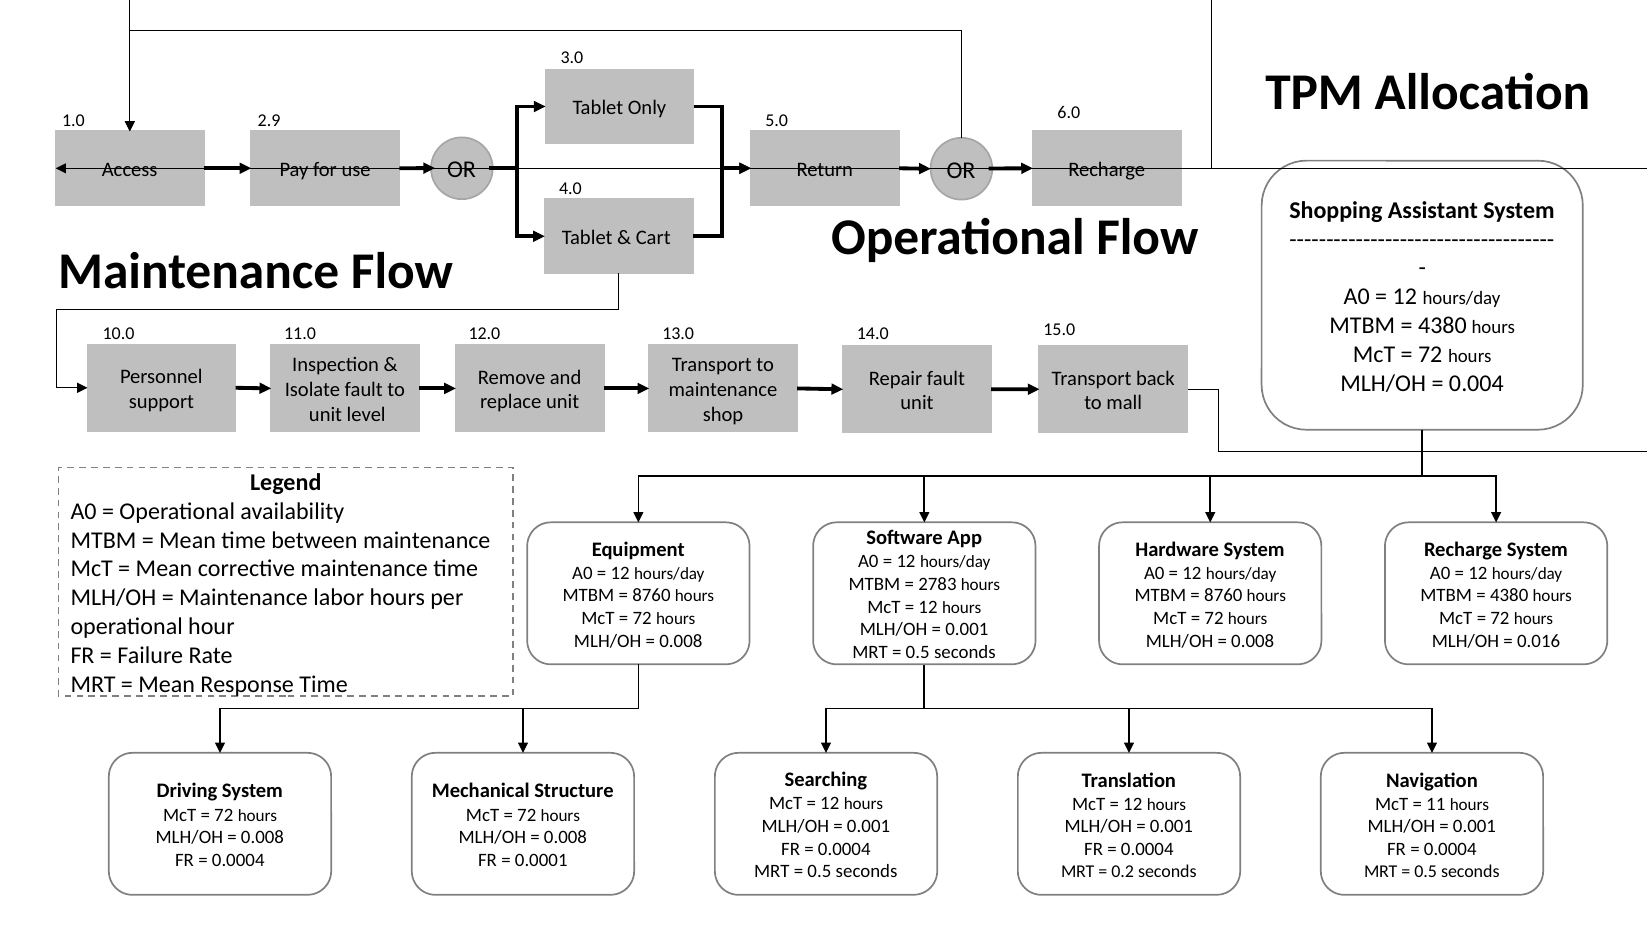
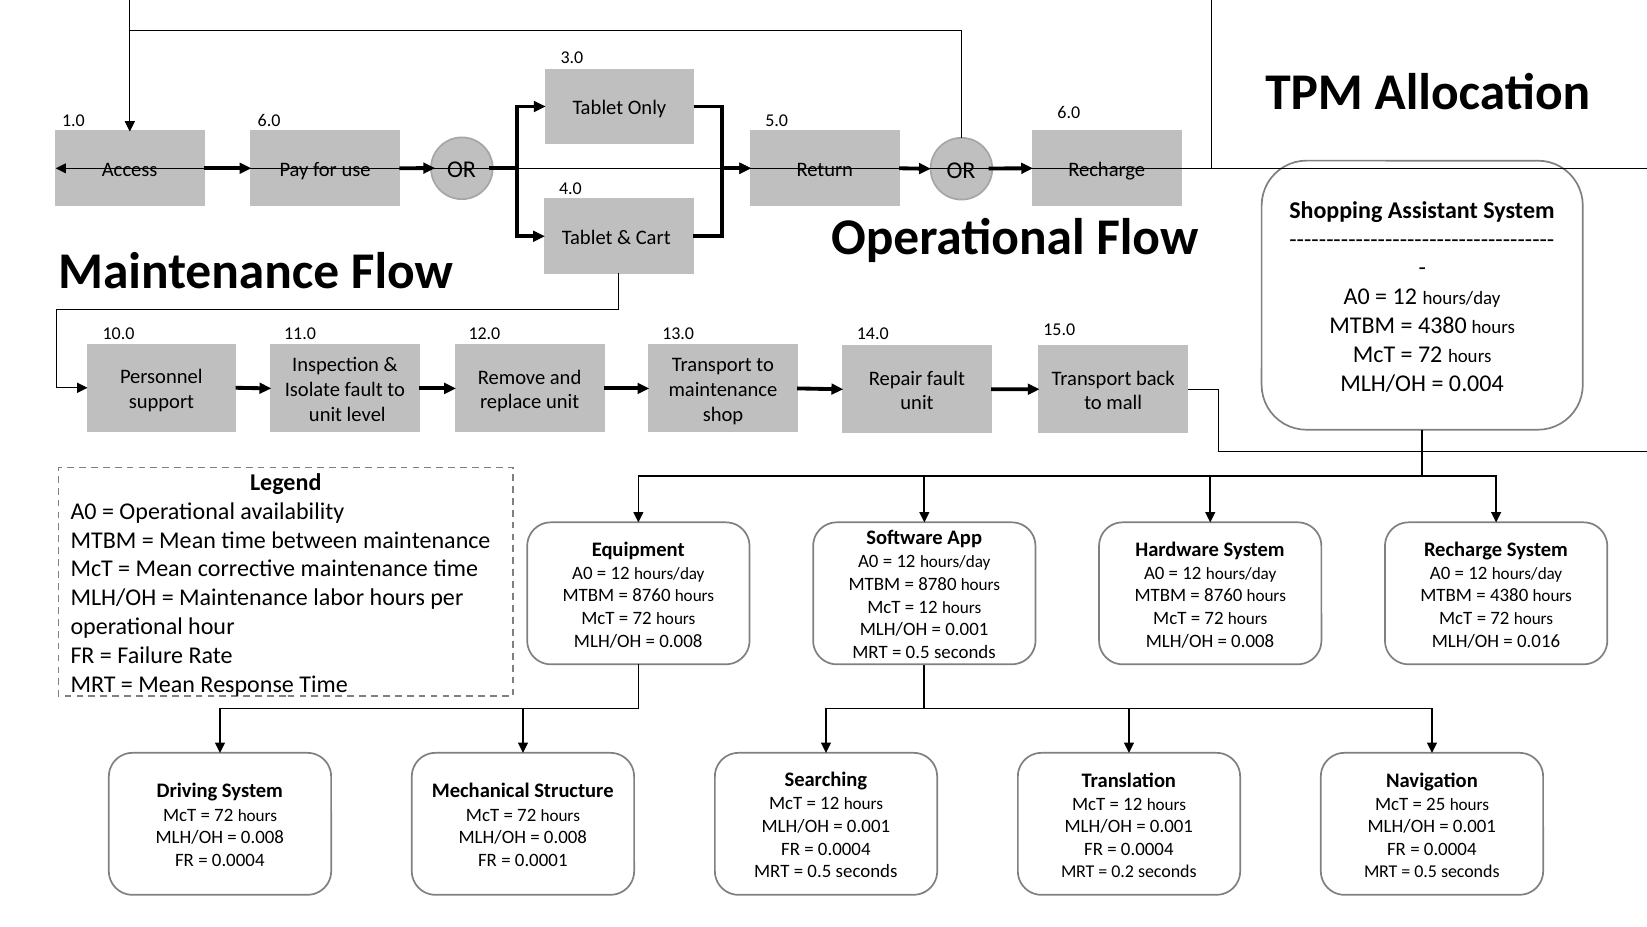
1.0 2.9: 2.9 -> 6.0 (269, 121)
2783: 2783 -> 8780 (937, 584)
11: 11 -> 25 (1436, 803)
